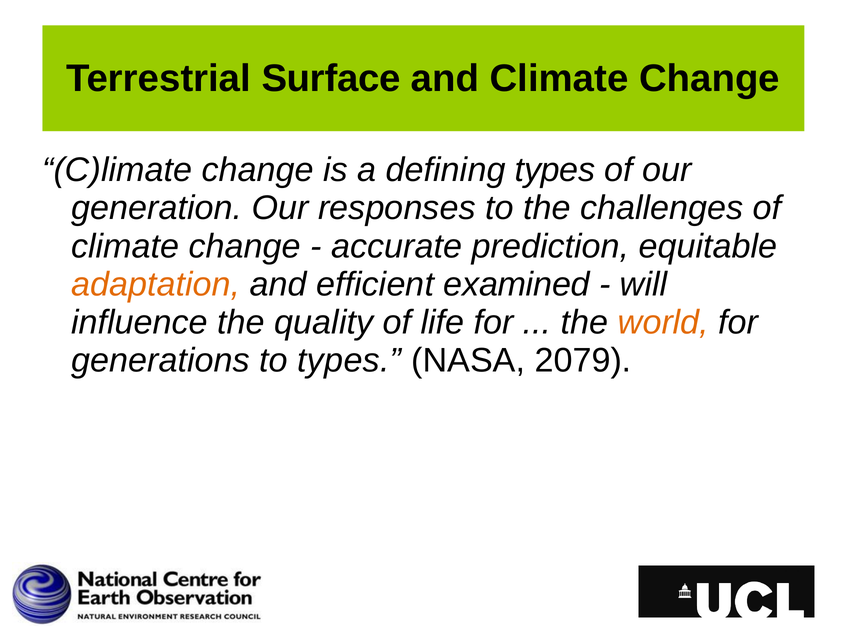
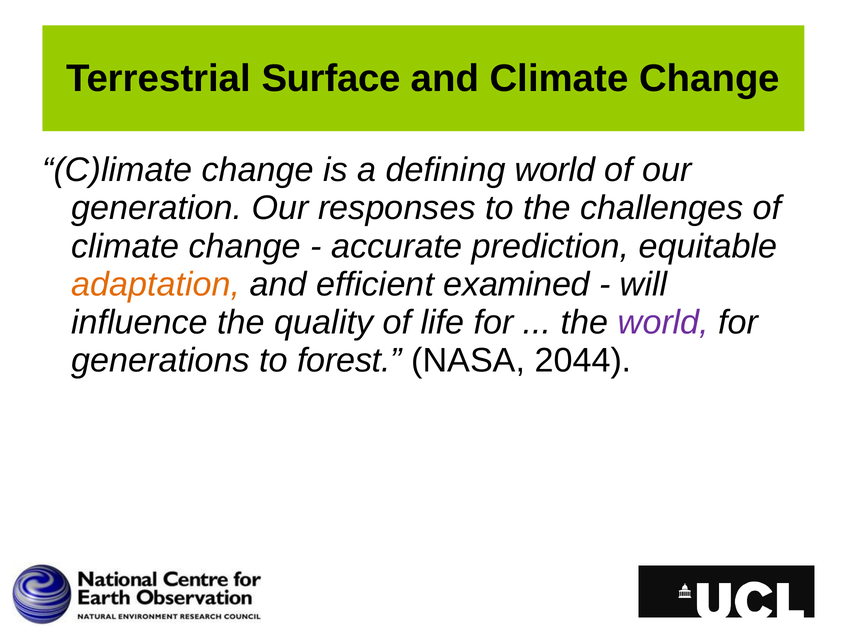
defining types: types -> world (555, 170)
world colour: orange -> purple (663, 323)
to types: types -> forest (349, 361)
2079: 2079 -> 2044 (583, 361)
